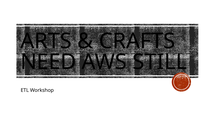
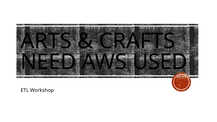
STILL: STILL -> USED (160, 62)
